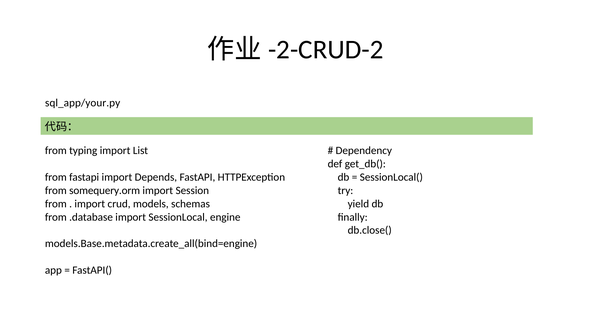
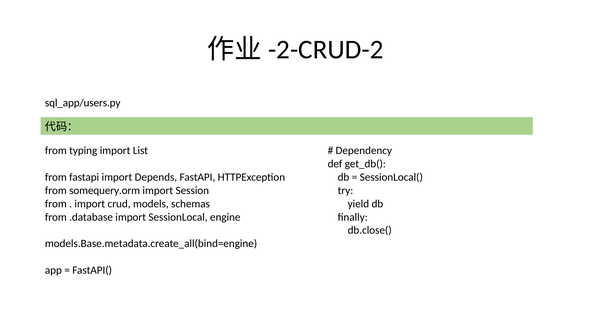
sql_app/your.py: sql_app/your.py -> sql_app/users.py (83, 103)
